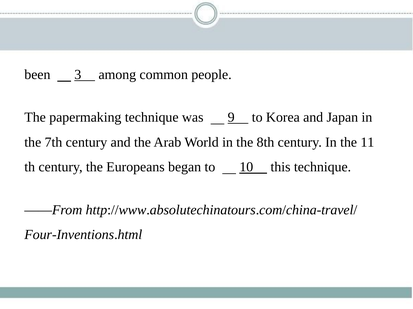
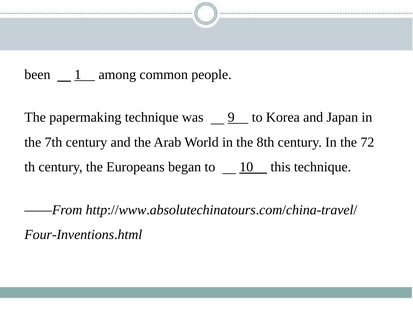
3: 3 -> 1 (78, 74)
11: 11 -> 72 (367, 142)
